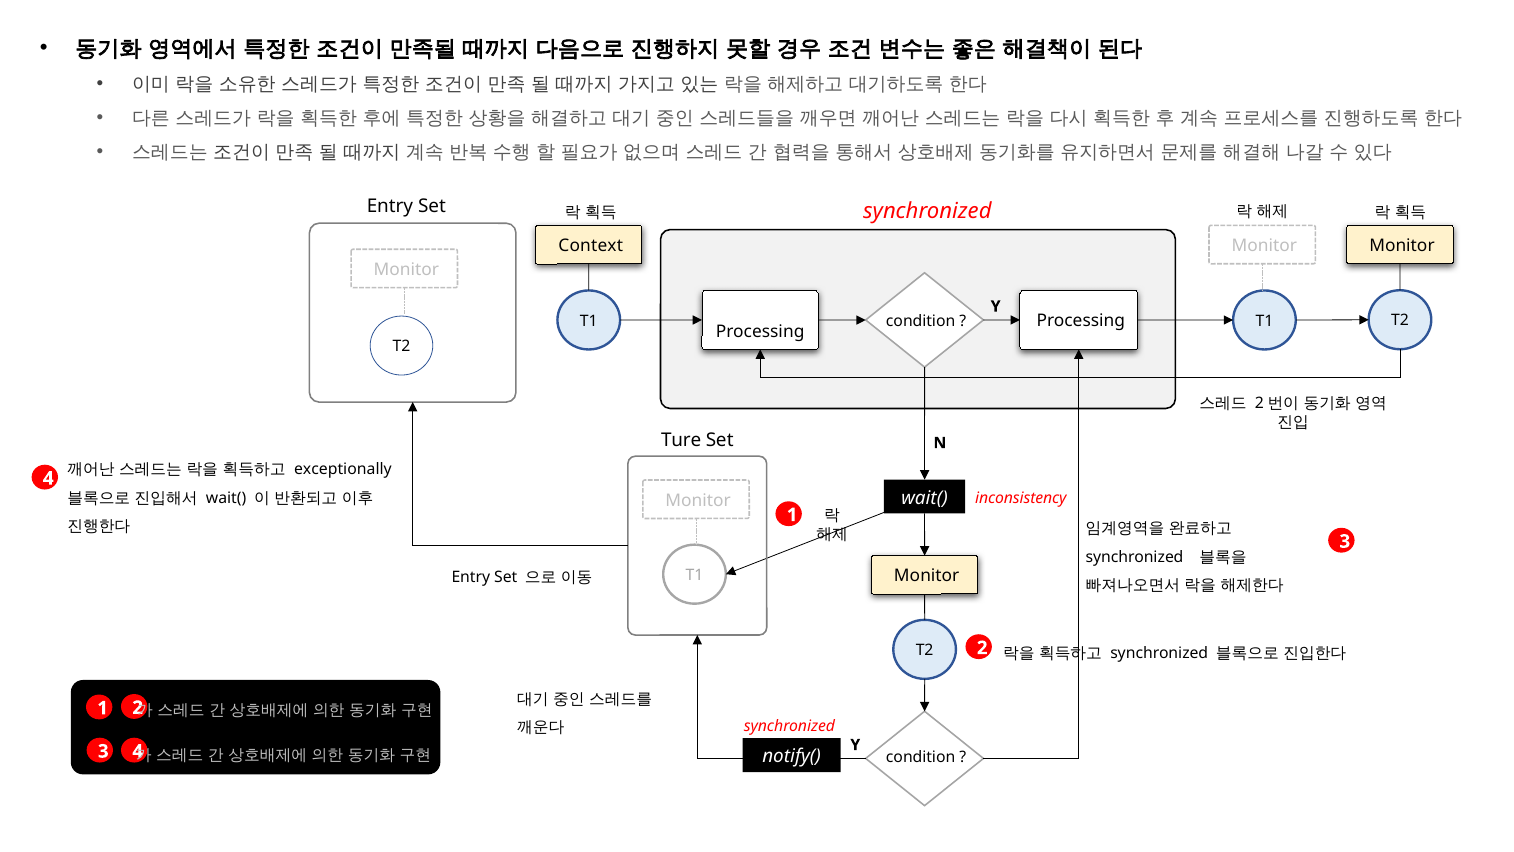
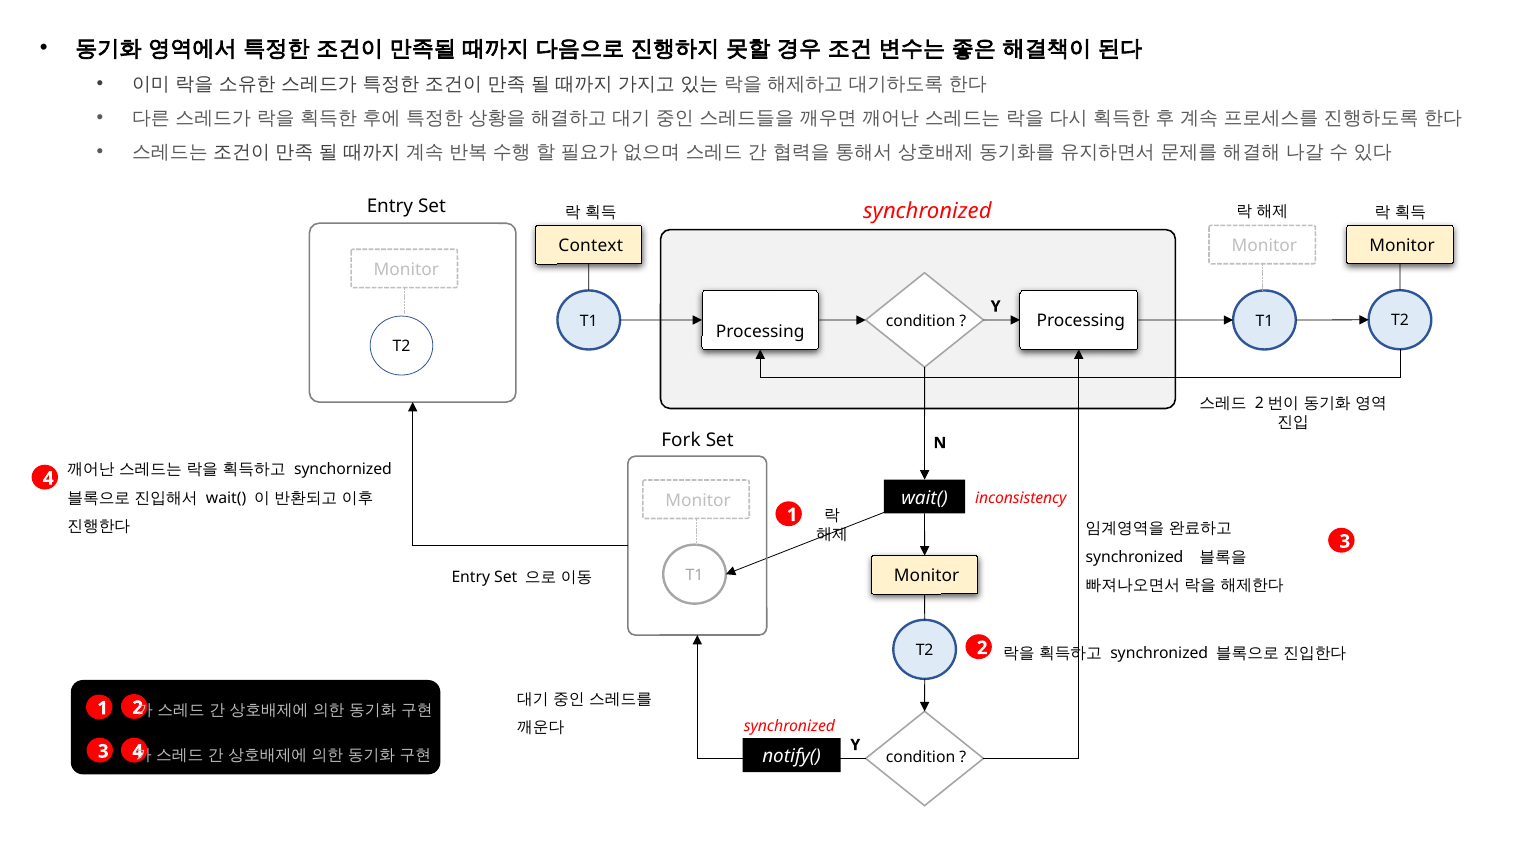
Ture: Ture -> Fork (681, 440)
exceptionally: exceptionally -> synchornized (343, 469)
